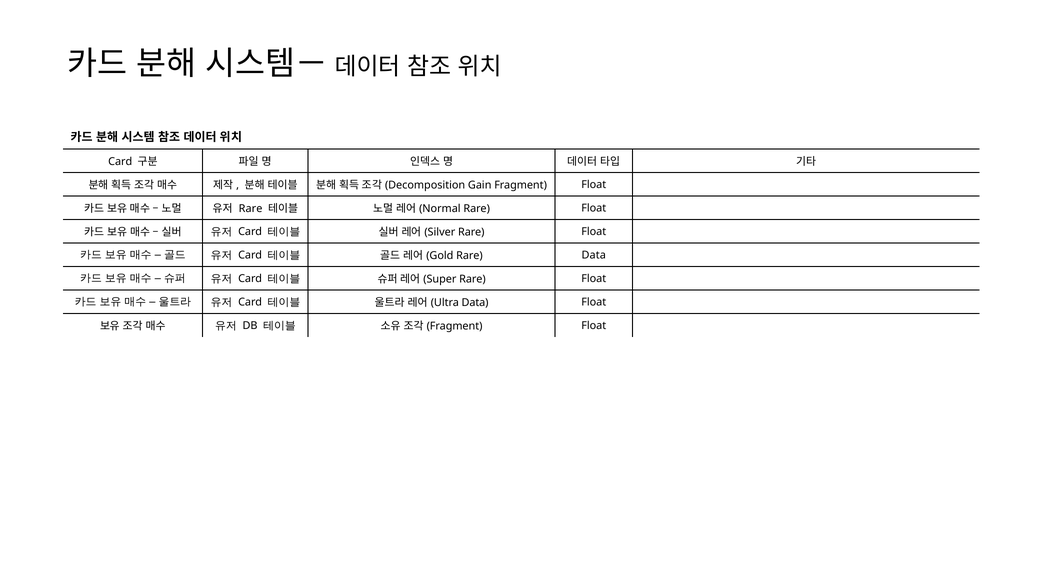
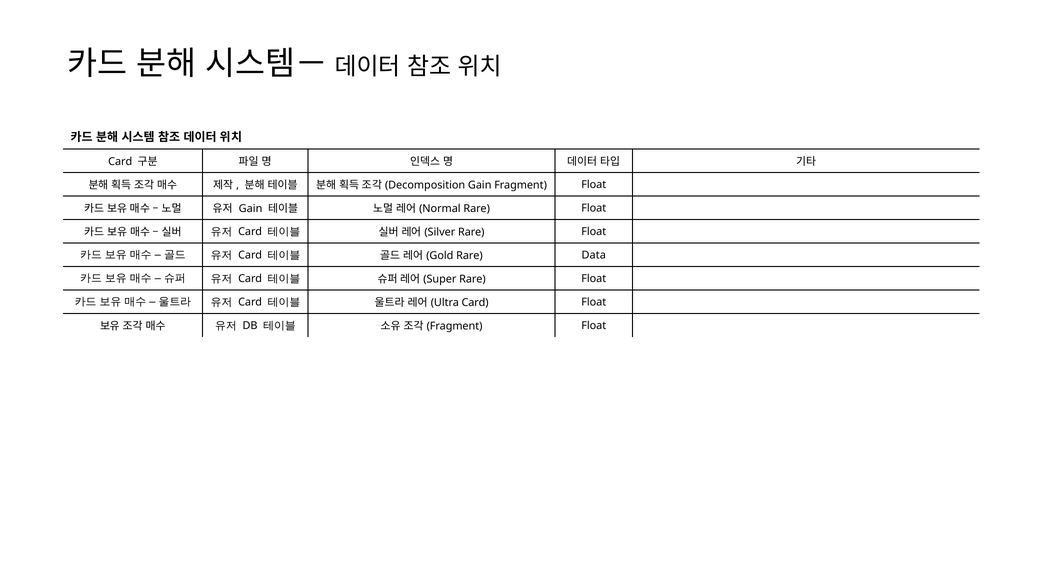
Rare: Rare -> Gain (251, 209)
Data: Data -> Card (475, 303)
